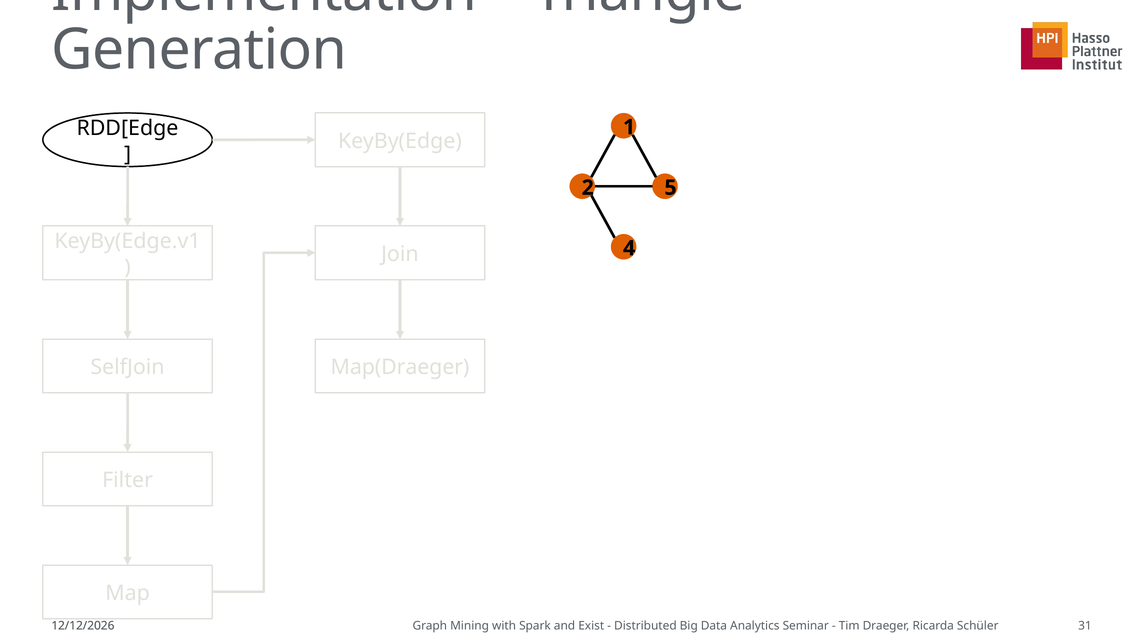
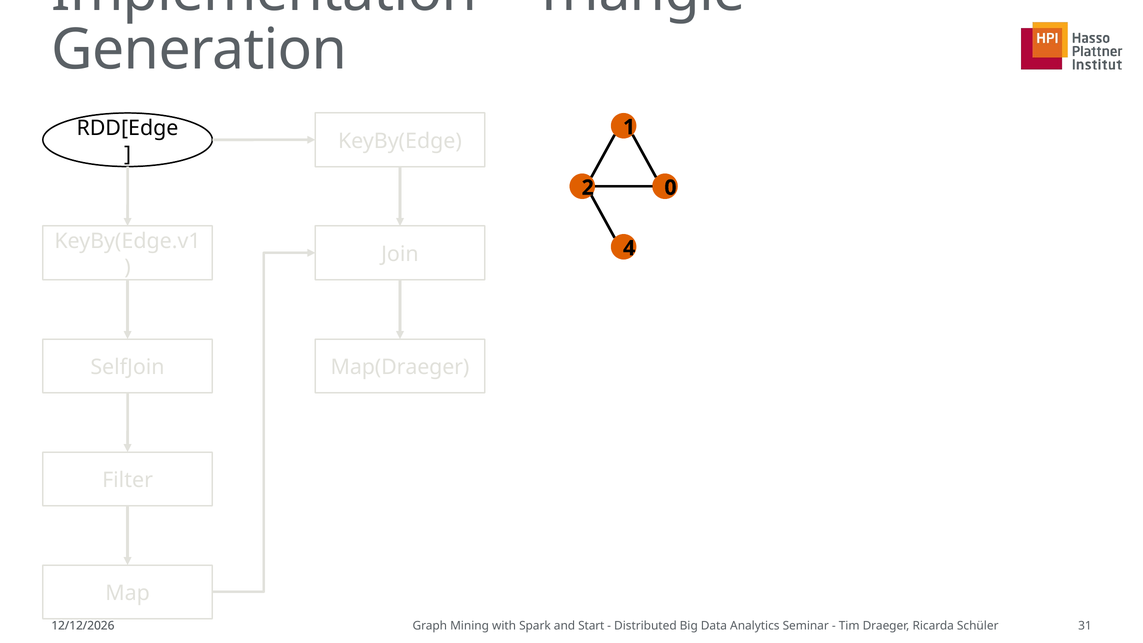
5: 5 -> 0 (670, 188)
Exist: Exist -> Start (591, 626)
